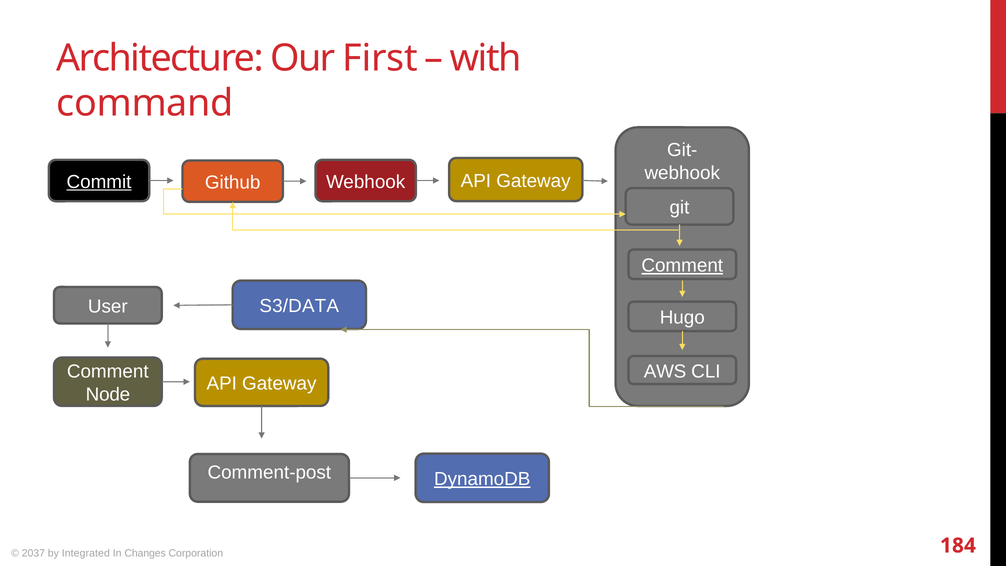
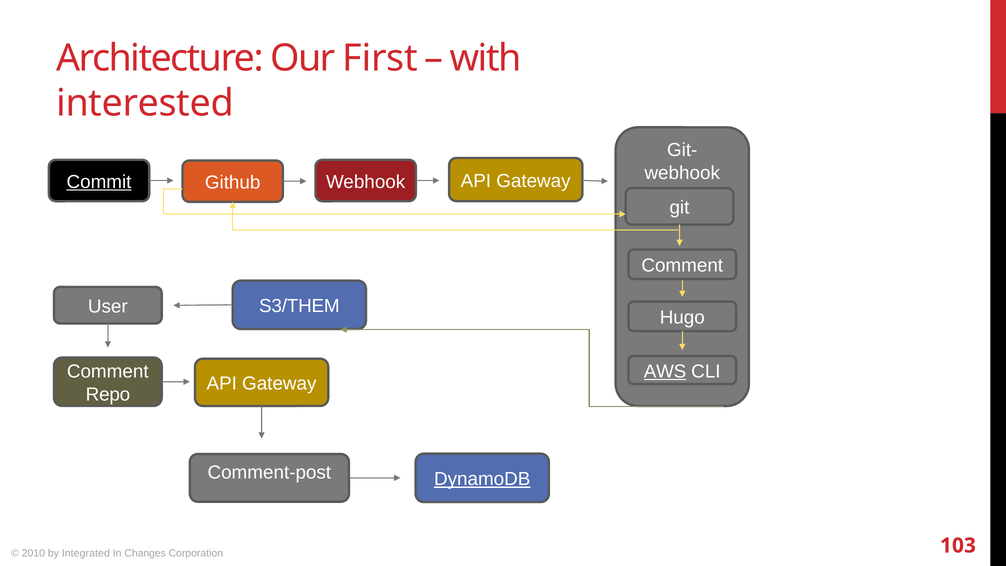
command: command -> interested (145, 103)
Comment underline: present -> none (682, 266)
S3/DATA: S3/DATA -> S3/THEM (299, 306)
AWS underline: none -> present (665, 371)
Node: Node -> Repo (108, 394)
2037: 2037 -> 2010 (33, 553)
184: 184 -> 103 (958, 545)
